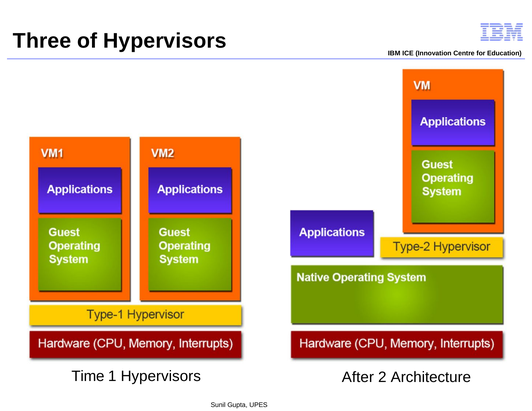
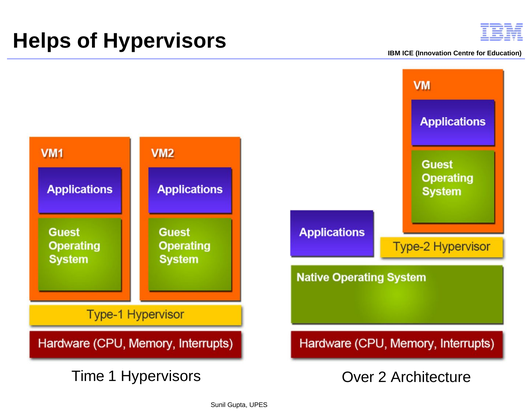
Three: Three -> Helps (42, 41)
After: After -> Over (358, 378)
